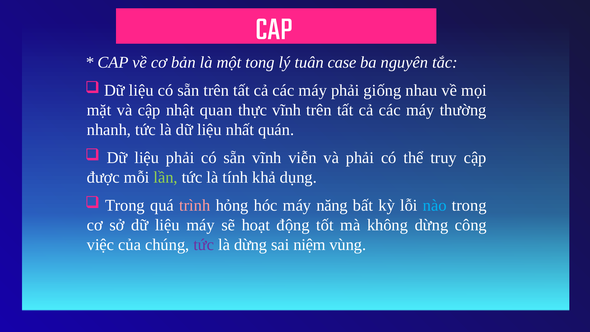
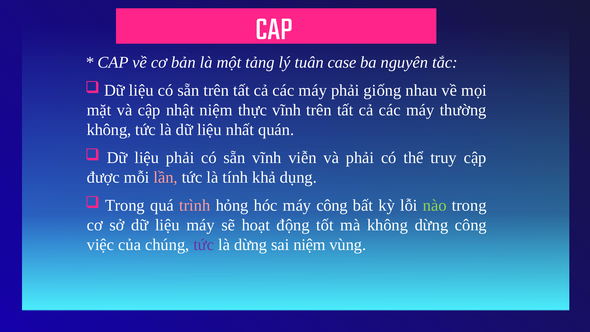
tong: tong -> tảng (260, 63)
nhật quan: quan -> niệm (216, 110)
nhanh: nhanh -> không (109, 130)
lần colour: light green -> pink (166, 177)
máy năng: năng -> công (332, 205)
nào colour: light blue -> light green (435, 205)
